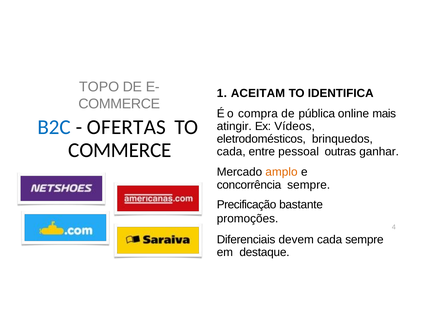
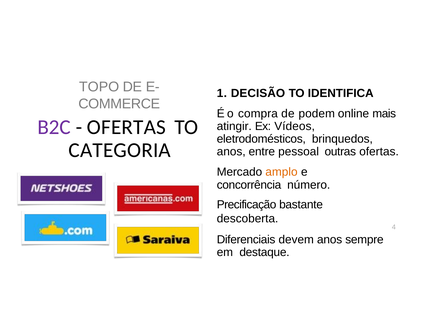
ACEITAM: ACEITAM -> DECISÃO (258, 93)
pública: pública -> podem (317, 114)
B2C colour: blue -> purple (54, 127)
COMMERCE: COMMERCE -> CATEGORIA (120, 150)
cada: cada -> anos (231, 152)
outras ganhar: ganhar -> ofertas (379, 152)
concorrência sempre: sempre -> número (309, 185)
promoções: promoções -> descoberta (248, 219)
devem cada: cada -> anos (330, 240)
